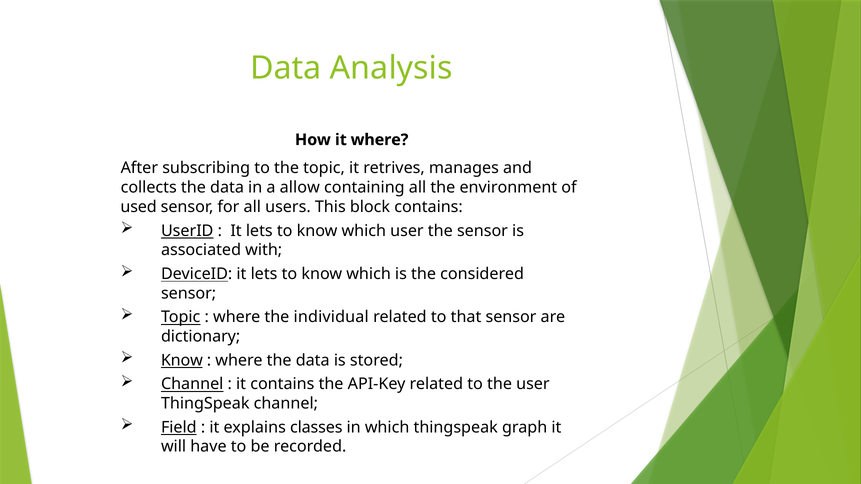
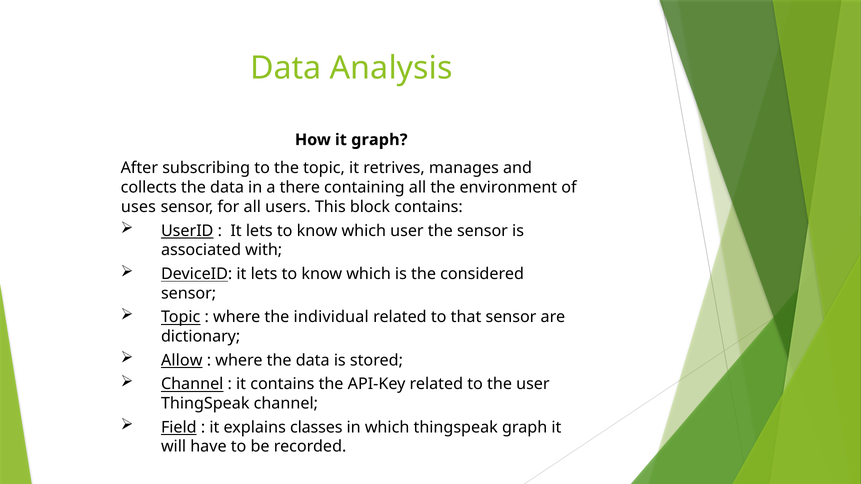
it where: where -> graph (379, 140)
allow: allow -> there (300, 188)
used: used -> uses (138, 207)
Know: Know -> Allow (182, 360)
